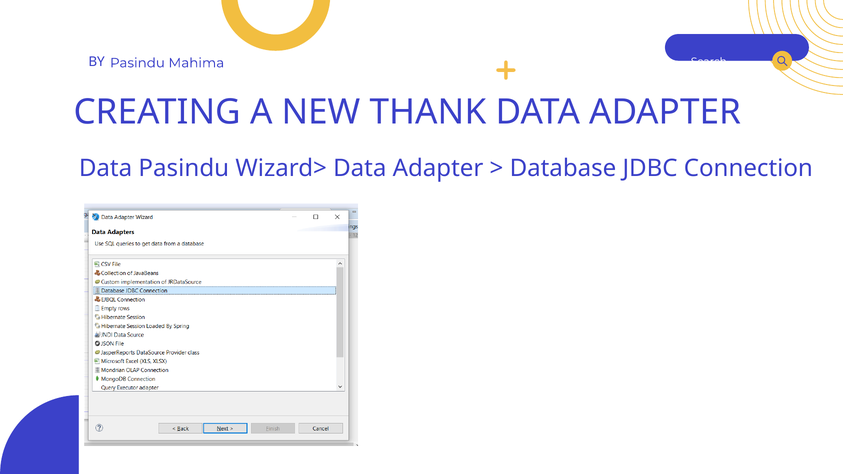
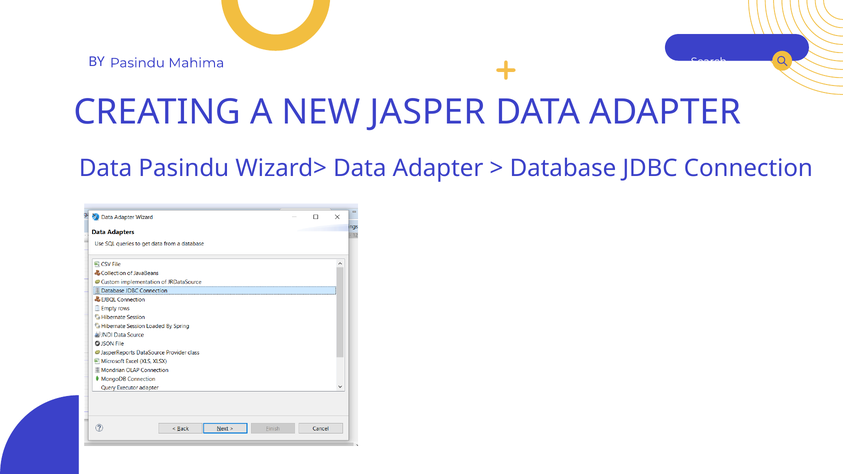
THANK: THANK -> JASPER (428, 112)
